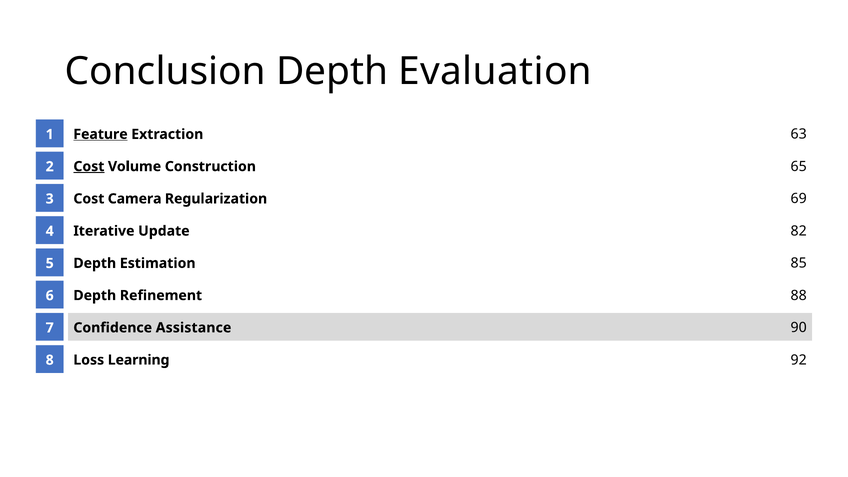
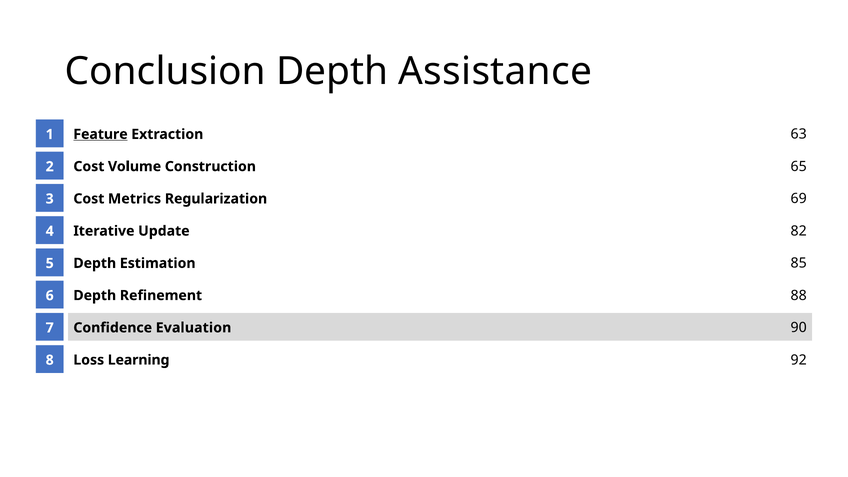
Evaluation: Evaluation -> Assistance (495, 71)
Cost underline: present -> none (89, 166)
Camera: Camera -> Metrics (135, 199)
Assistance: Assistance -> Evaluation (194, 328)
